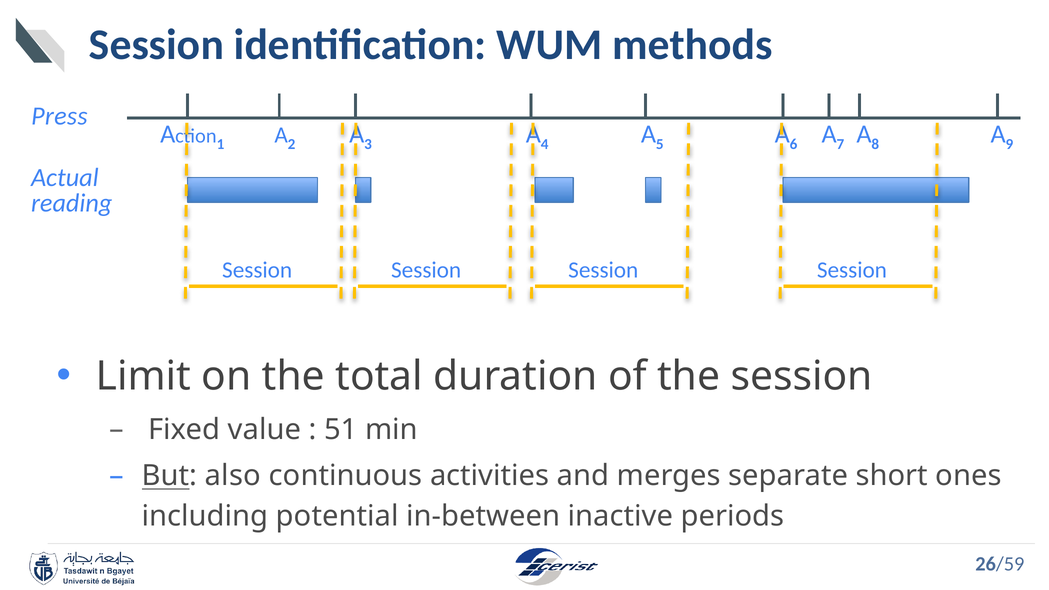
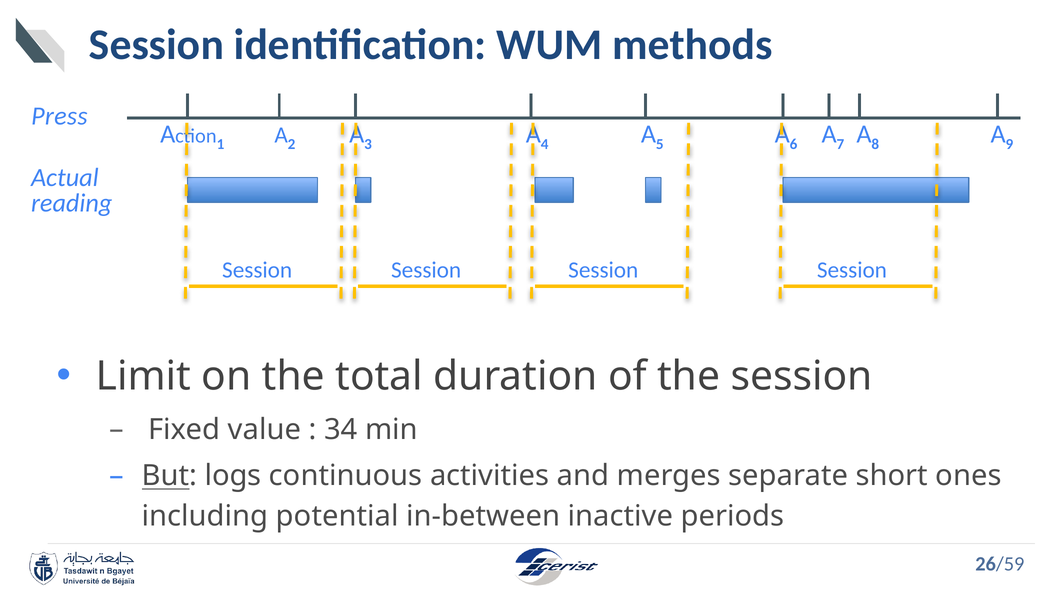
51: 51 -> 34 (341, 430)
also: also -> logs (233, 476)
